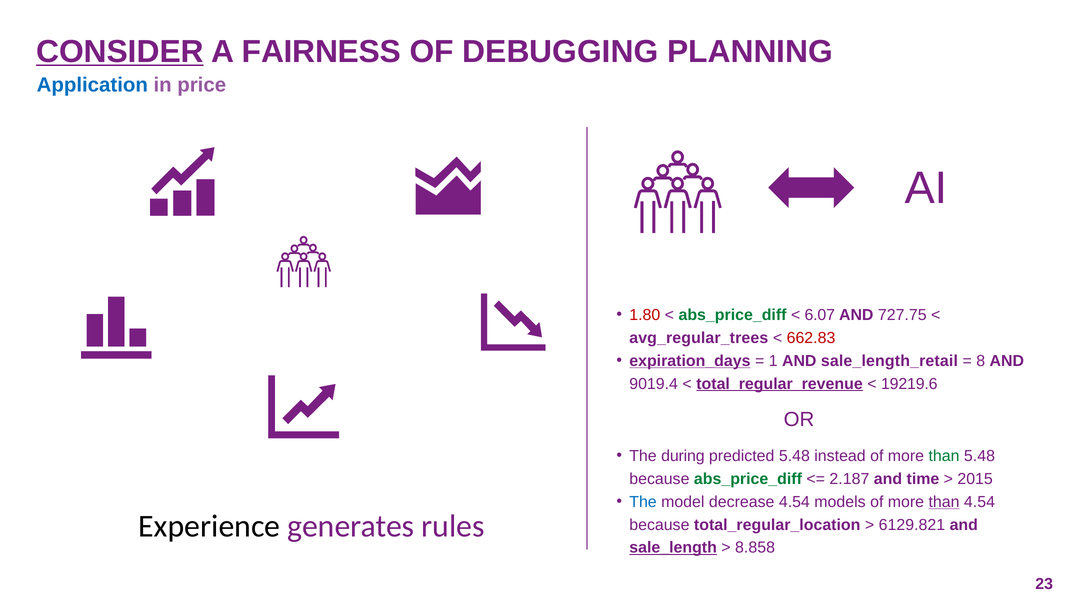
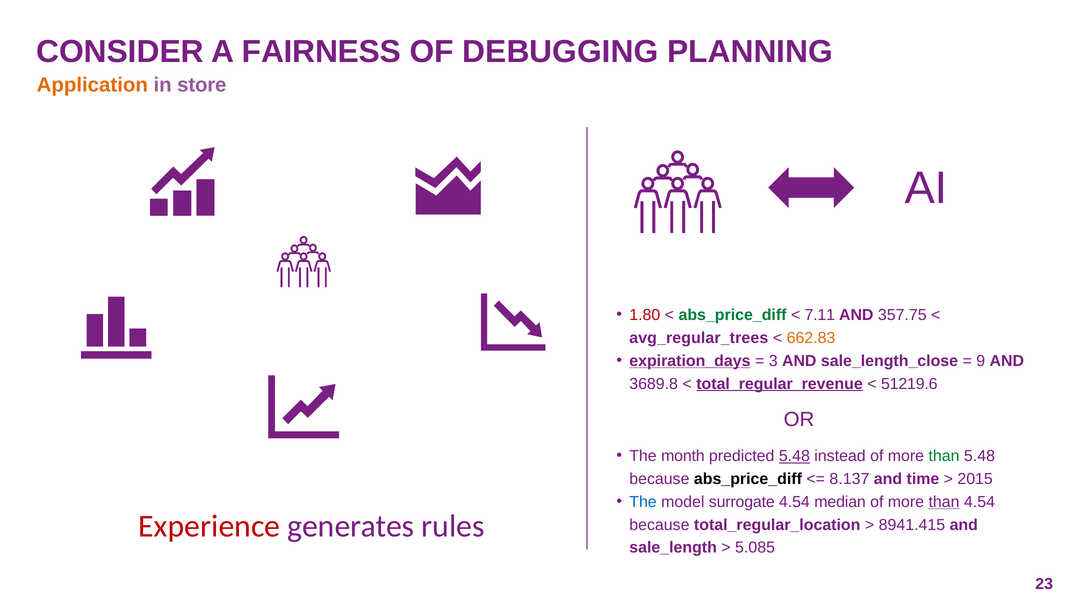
CONSIDER underline: present -> none (120, 52)
Application colour: blue -> orange (92, 85)
price: price -> store (202, 85)
6.07: 6.07 -> 7.11 (820, 315)
727.75: 727.75 -> 357.75 (902, 315)
662.83 colour: red -> orange (811, 338)
1: 1 -> 3 (773, 361)
sale_length_retail: sale_length_retail -> sale_length_close (889, 361)
8: 8 -> 9 (981, 361)
9019.4: 9019.4 -> 3689.8 (654, 384)
19219.6: 19219.6 -> 51219.6 (909, 384)
during: during -> month (683, 456)
5.48 underline: none -> present (794, 456)
abs_price_diff colour: green -> black (748, 479)
2.187: 2.187 -> 8.137 (849, 479)
decrease: decrease -> surrogate (742, 502)
models: models -> median (840, 502)
Experience colour: black -> red (209, 526)
6129.821: 6129.821 -> 8941.415 (912, 525)
sale_length underline: present -> none (673, 547)
8.858: 8.858 -> 5.085 (755, 547)
